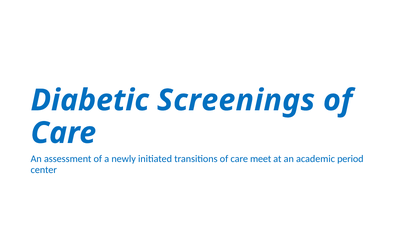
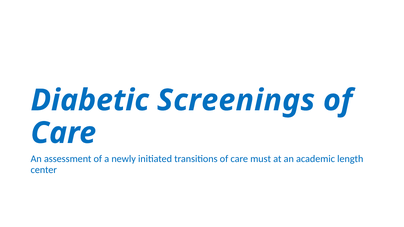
meet: meet -> must (261, 159)
period: period -> length (350, 159)
